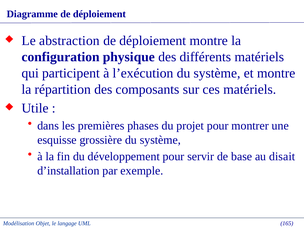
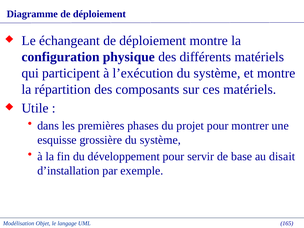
abstraction: abstraction -> échangeant (70, 41)
